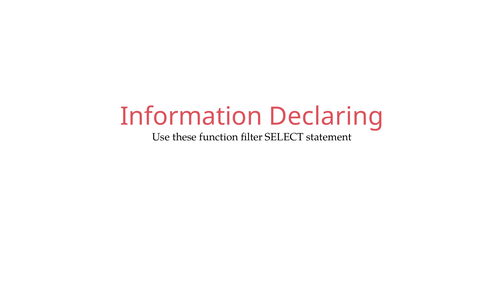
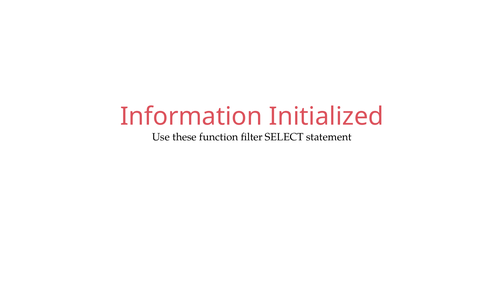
Declaring: Declaring -> Initialized (326, 116)
